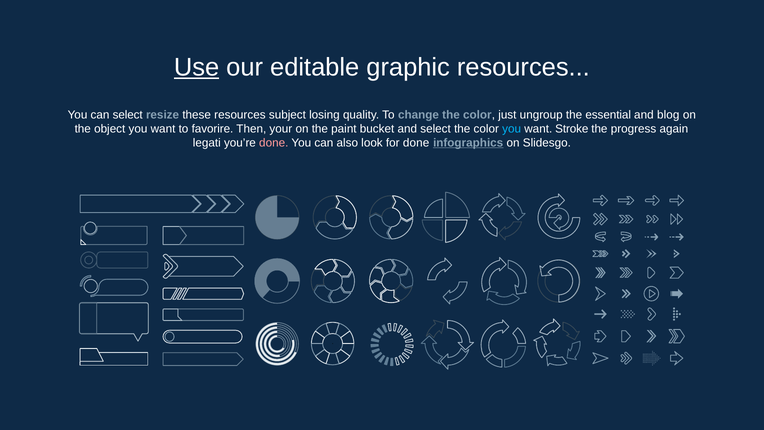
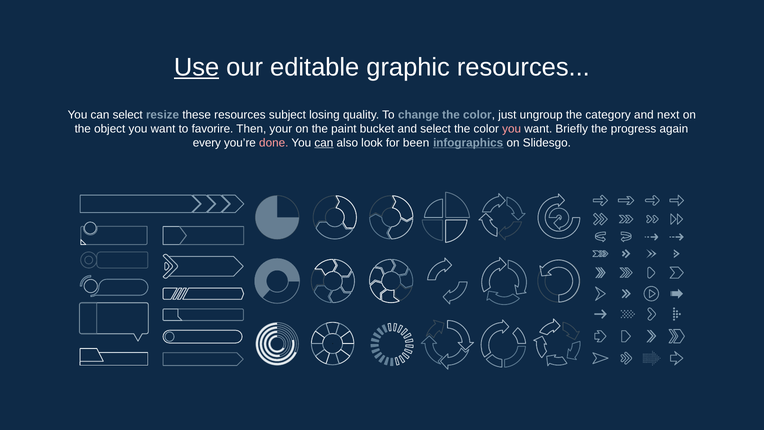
essential: essential -> category (608, 115)
blog: blog -> next (668, 115)
you colour: light blue -> pink (512, 129)
Stroke: Stroke -> Briefly (572, 129)
legati: legati -> every (207, 143)
can underline: none -> present (324, 143)
for done: done -> been (416, 143)
